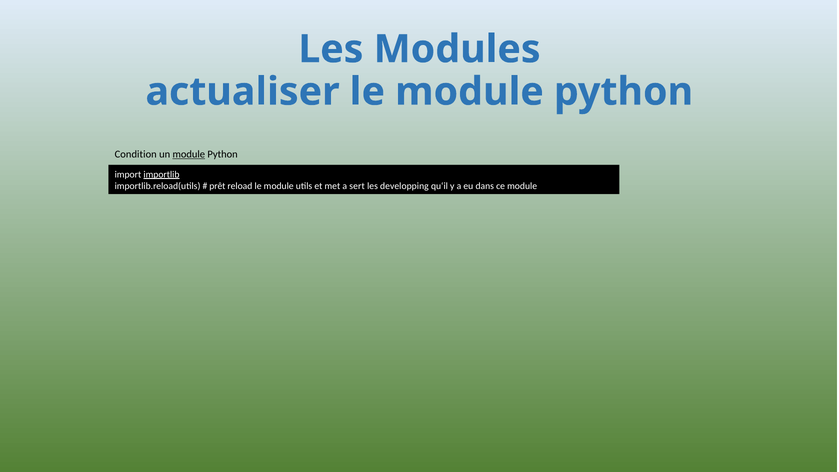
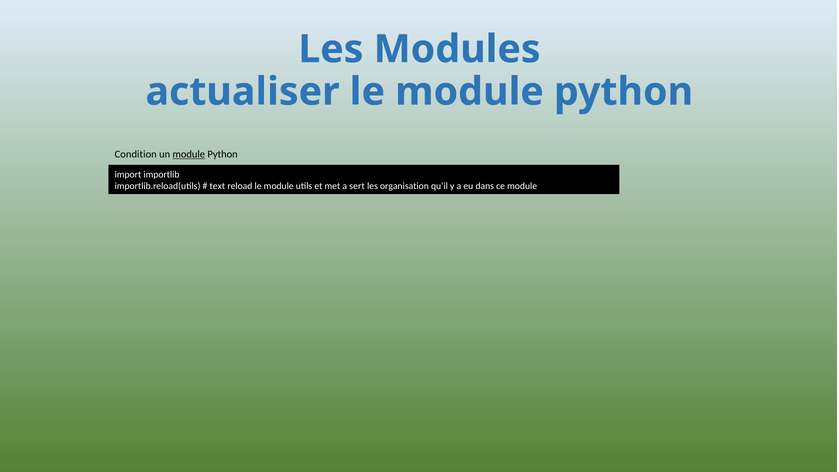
importlib underline: present -> none (161, 174)
prêt: prêt -> text (217, 186)
developping: developping -> organisation (404, 186)
